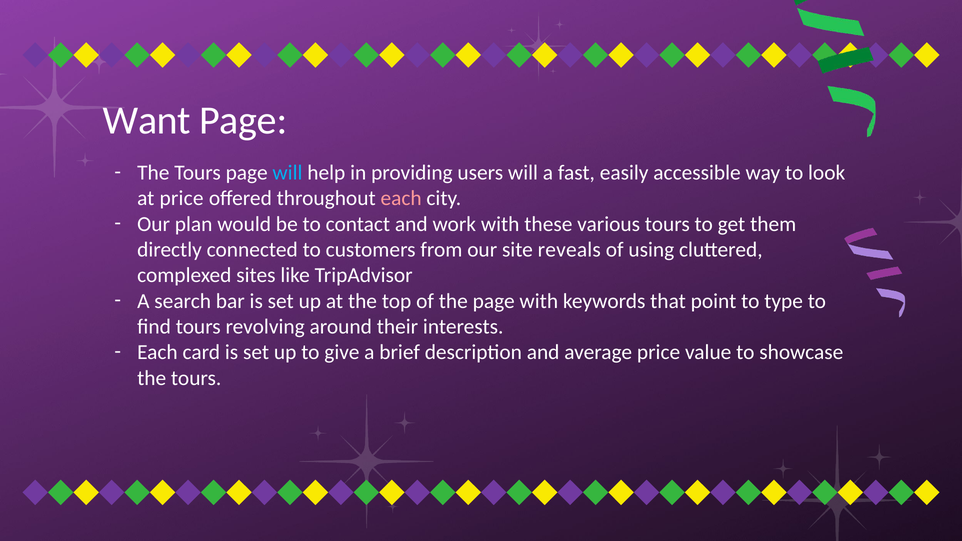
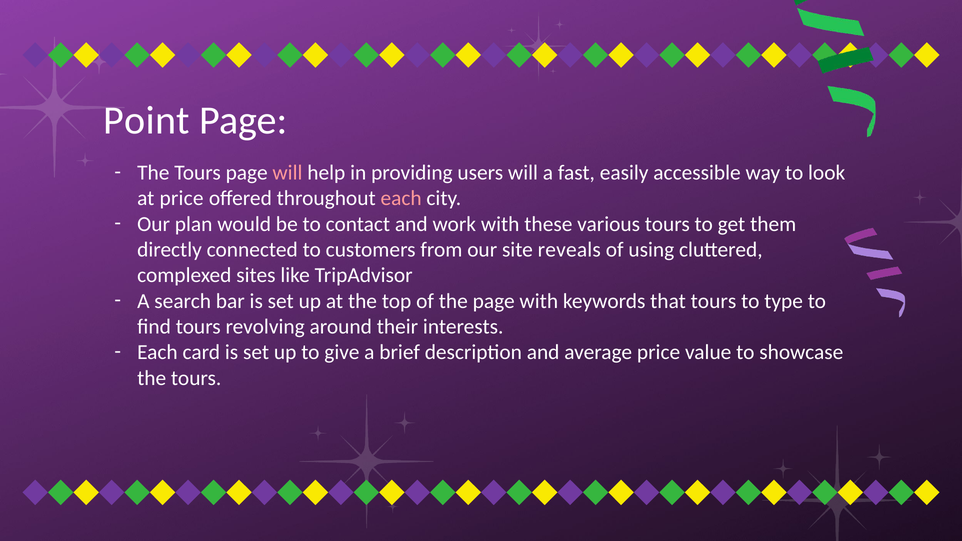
Want: Want -> Point (146, 120)
will colour: light blue -> pink (287, 173)
that point: point -> tours (713, 301)
